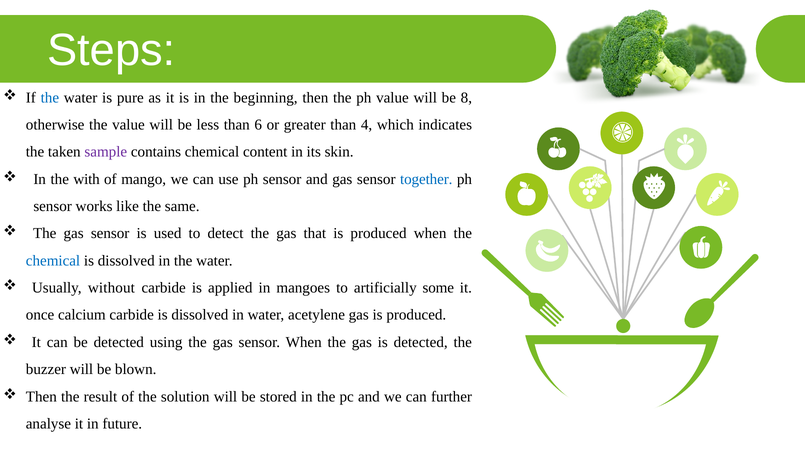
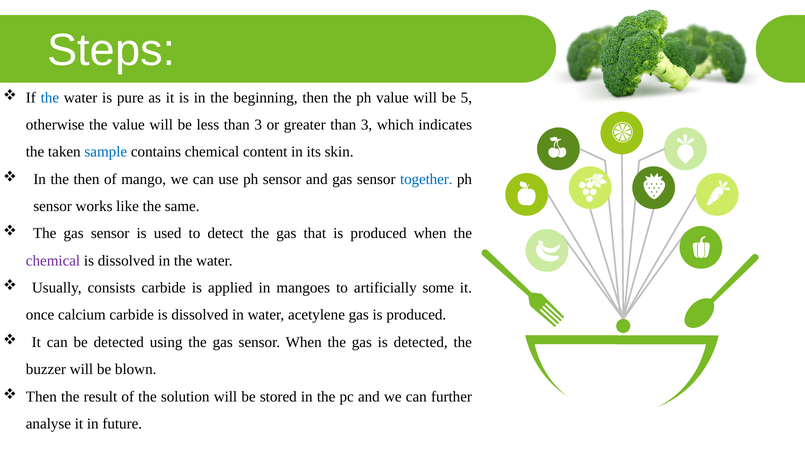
8: 8 -> 5 (466, 98)
less than 6: 6 -> 3 (258, 125)
greater than 4: 4 -> 3 (367, 125)
sample colour: purple -> blue (106, 152)
the with: with -> then (87, 179)
chemical colour: blue -> purple (53, 261)
without: without -> consists (112, 288)
